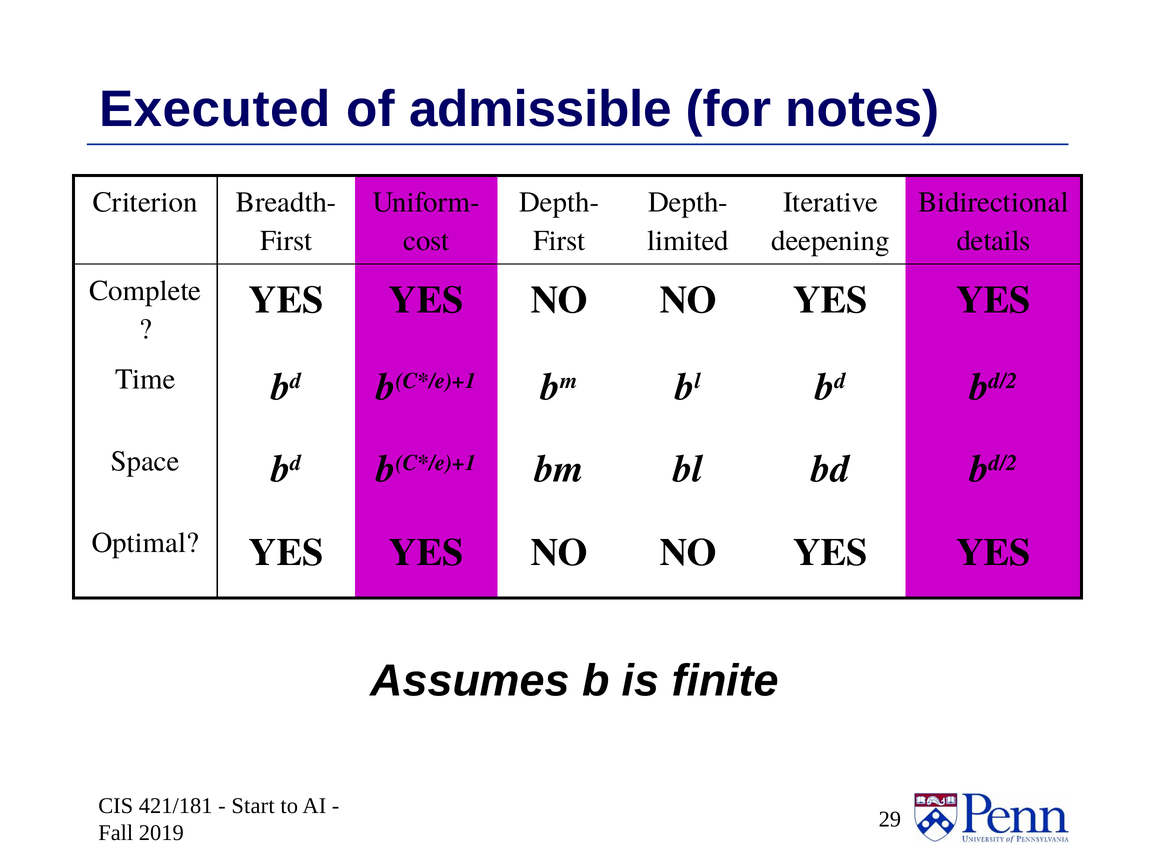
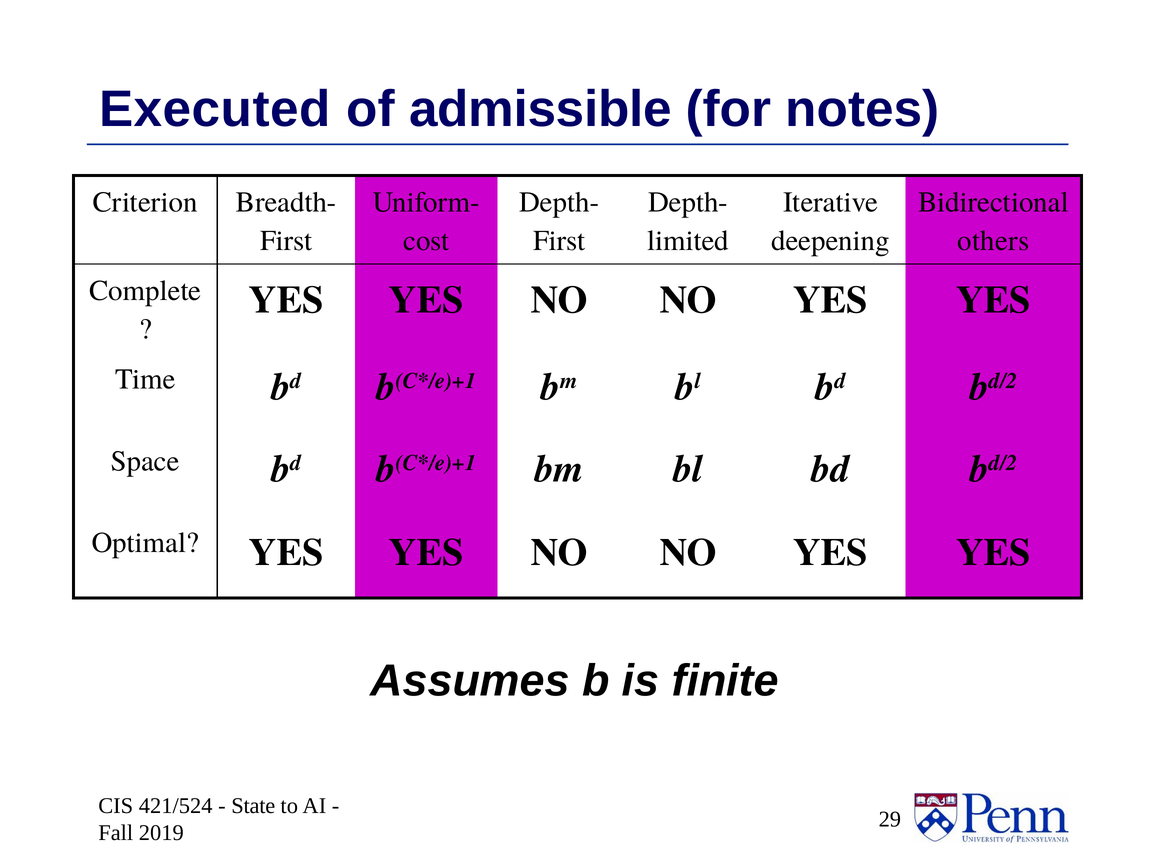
details: details -> others (993, 241)
421/181: 421/181 -> 421/524 (176, 806)
Start: Start -> State (253, 806)
